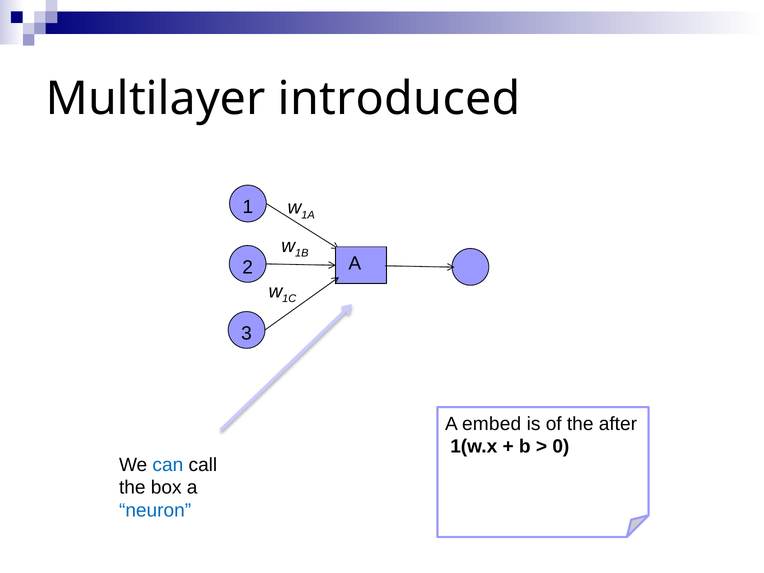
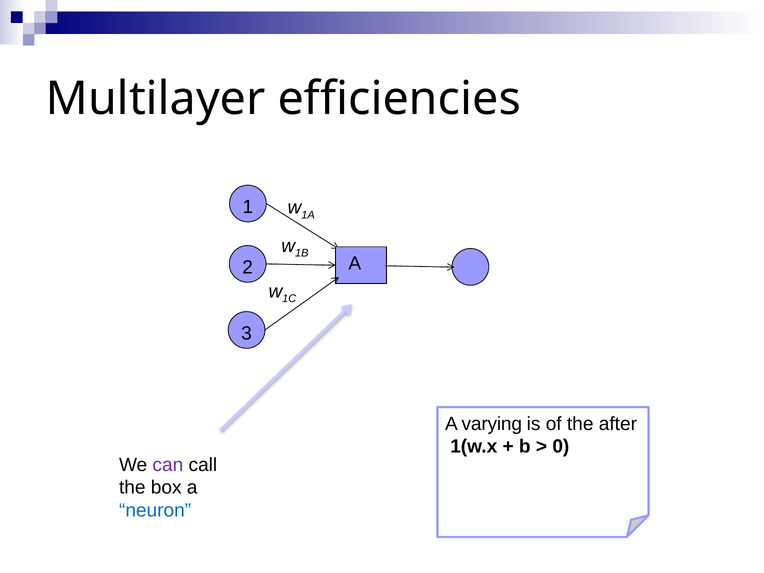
introduced: introduced -> efficiencies (399, 99)
embed: embed -> varying (492, 424)
can colour: blue -> purple (168, 465)
